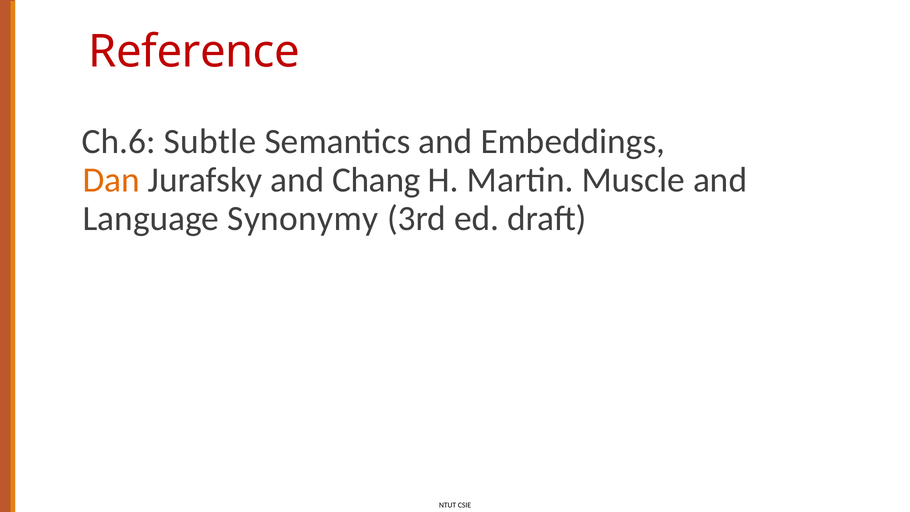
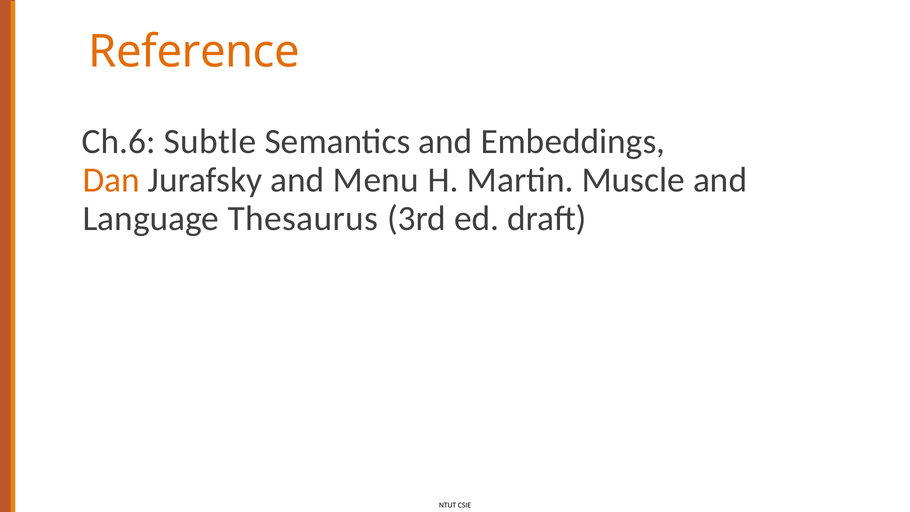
Reference colour: red -> orange (194, 52)
Chang: Chang -> Menu (376, 180)
Synonymy: Synonymy -> Thesaurus (303, 218)
